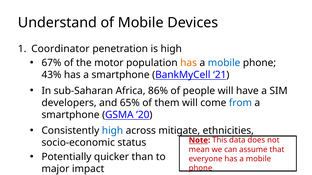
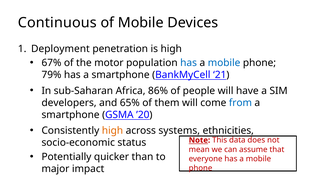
Understand: Understand -> Continuous (57, 23)
Coordinator: Coordinator -> Deployment (60, 49)
has colour: orange -> blue (189, 63)
43%: 43% -> 79% (51, 75)
high colour: blue -> orange (112, 131)
mitigate: mitigate -> systems (179, 131)
